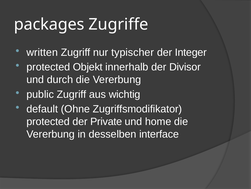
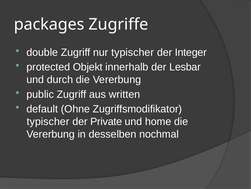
written: written -> double (42, 52)
Divisor: Divisor -> Lesbar (185, 67)
wichtig: wichtig -> written (124, 94)
protected: protected -> typischer (48, 121)
interface: interface -> nochmal (159, 134)
